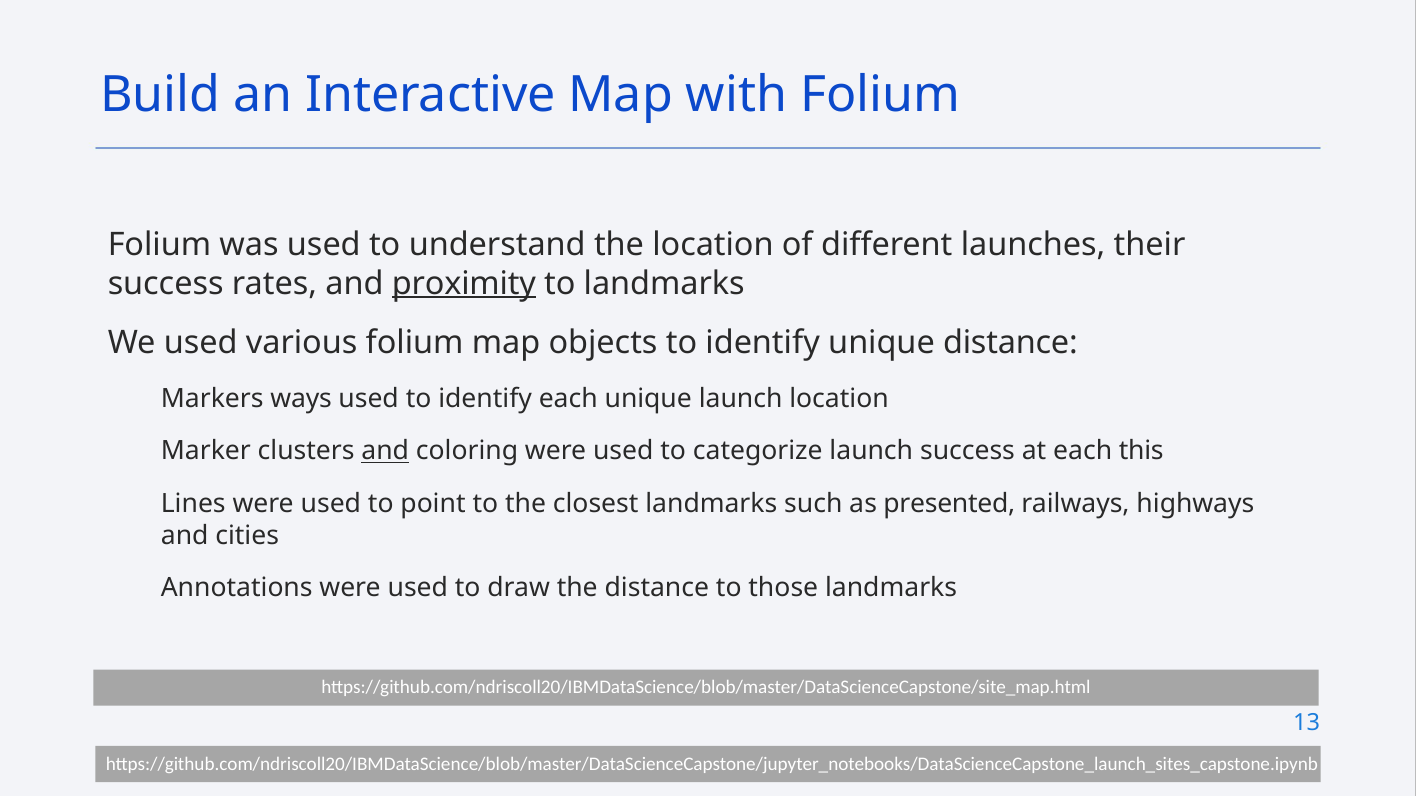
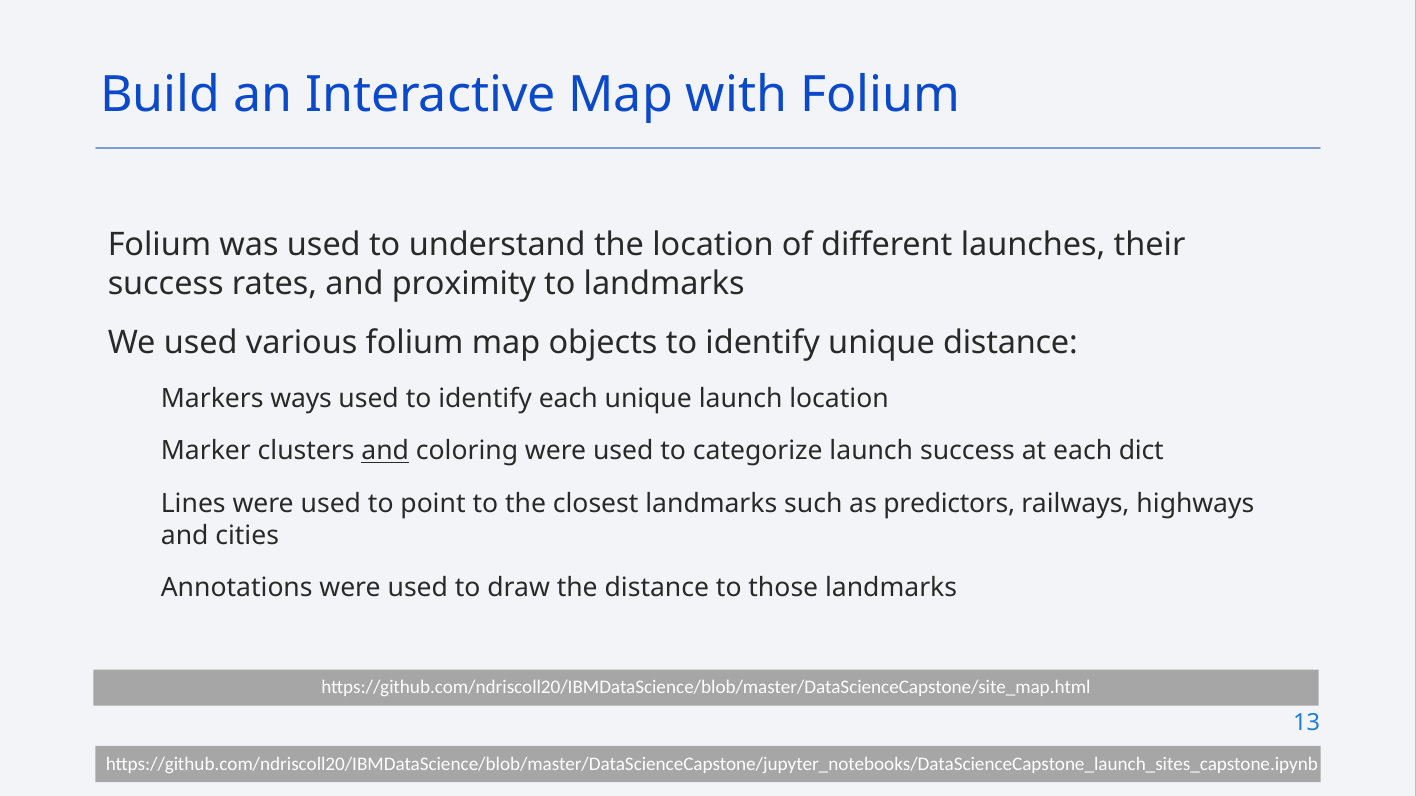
proximity underline: present -> none (464, 284)
this: this -> dict (1141, 451)
presented: presented -> predictors (949, 504)
